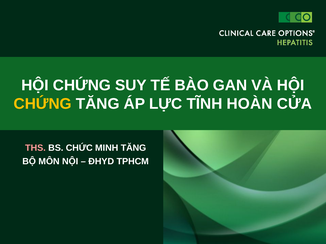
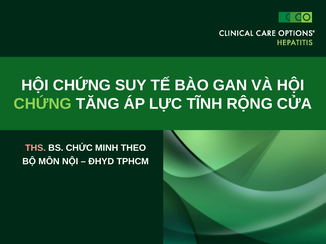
CHỨNG colour: yellow -> light green (43, 104)
HOÀN: HOÀN -> RỘNG (250, 104)
MINH TĂNG: TĂNG -> THEO (133, 148)
